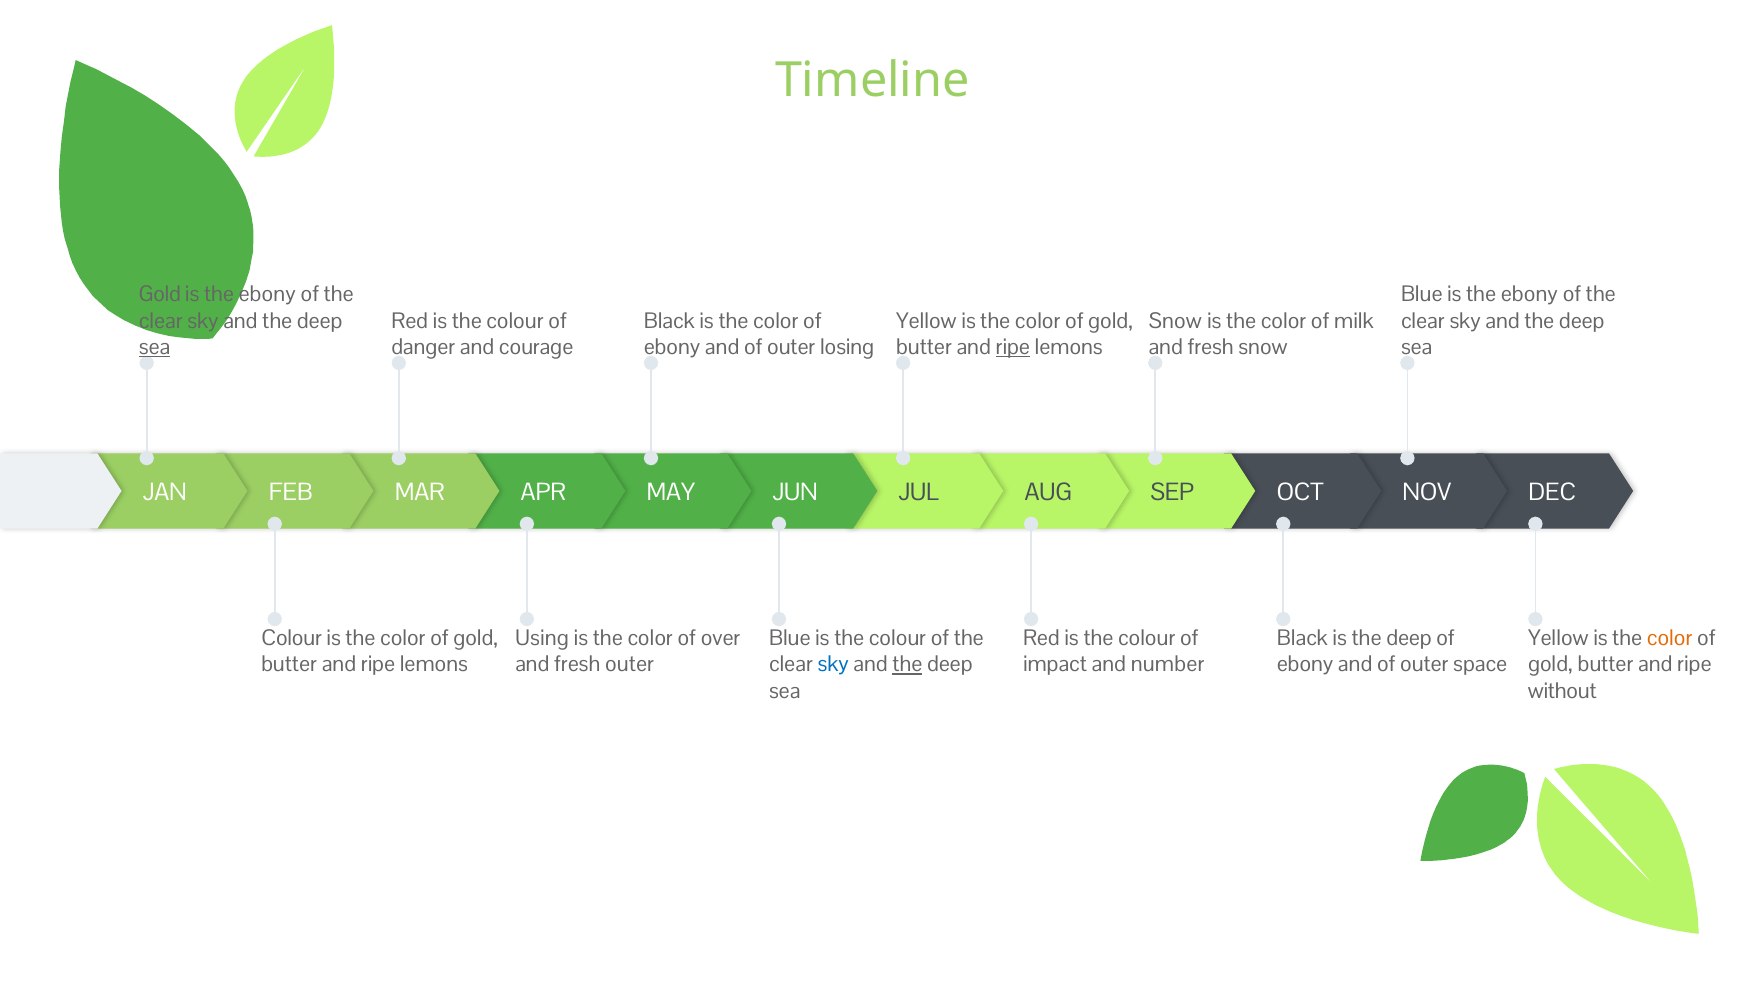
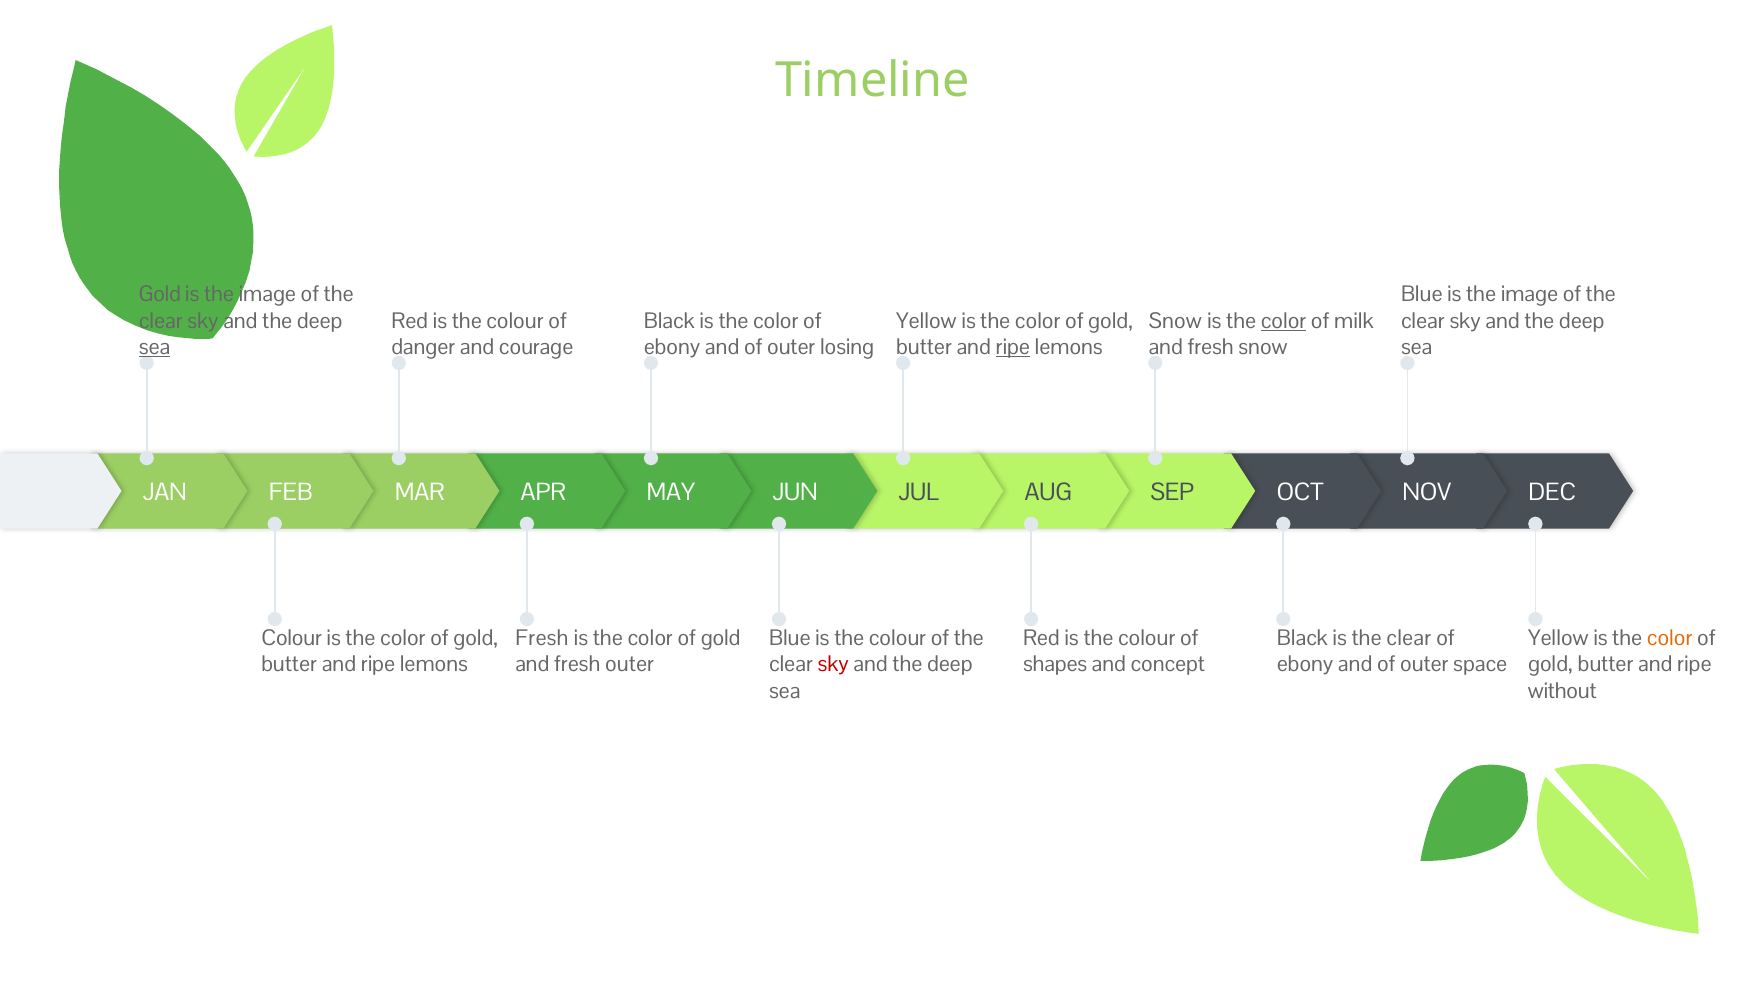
ebony: ebony -> image (267, 295)
Blue is the ebony: ebony -> image (1529, 295)
color underline: none -> present (1284, 321)
Using: Using -> Fresh (542, 638)
over: over -> gold (721, 638)
is the deep: deep -> clear (1409, 638)
sky colour: blue -> red (833, 664)
the underline: present -> none (907, 664)
impact: impact -> shapes (1055, 664)
number: number -> concept (1168, 664)
